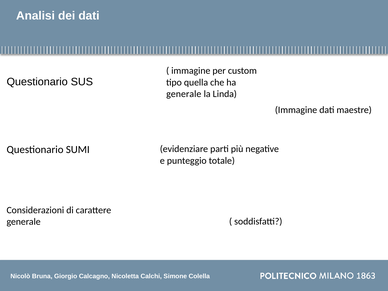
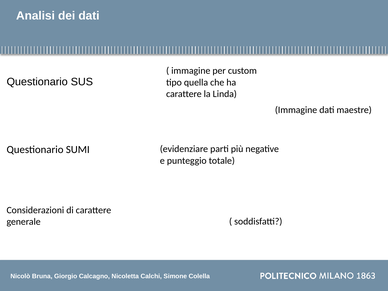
generale: generale -> carattere (184, 94)
